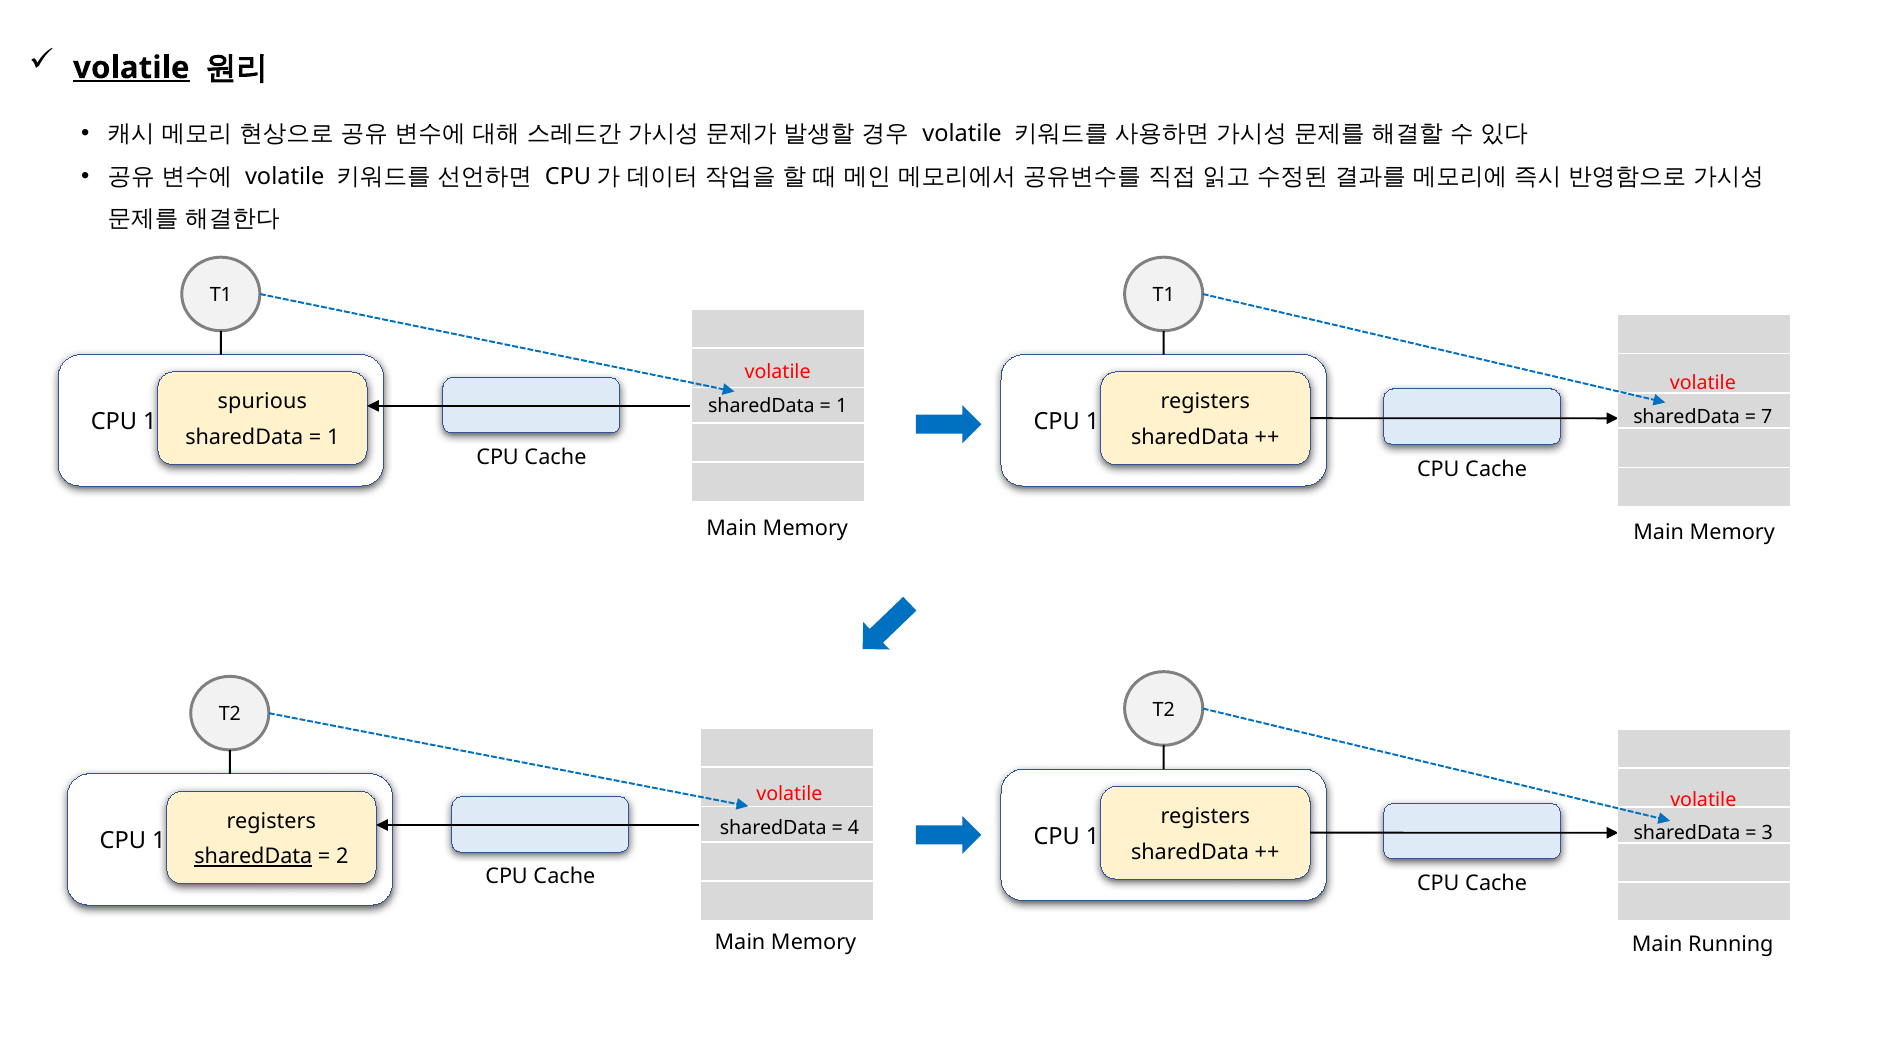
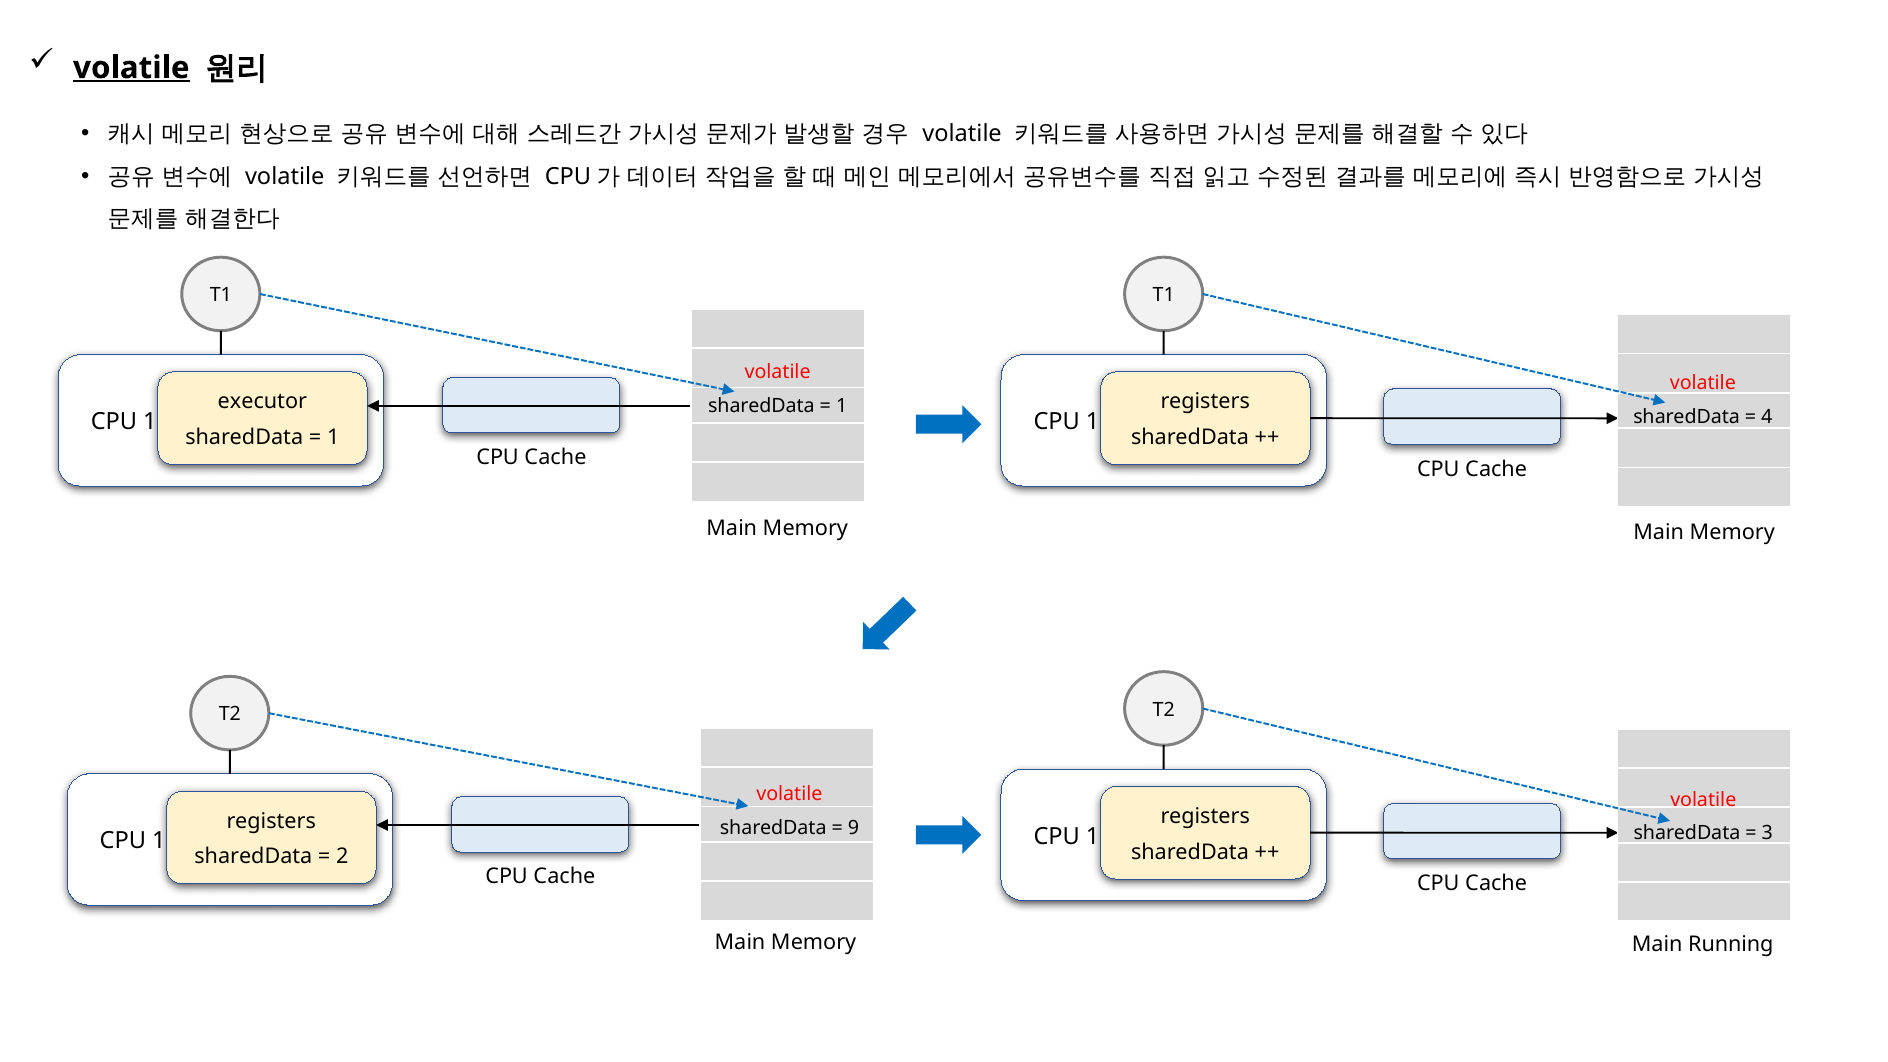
spurious: spurious -> executor (262, 402)
7: 7 -> 4 (1767, 417)
4: 4 -> 9 (853, 828)
sharedData underline: present -> none (253, 857)
